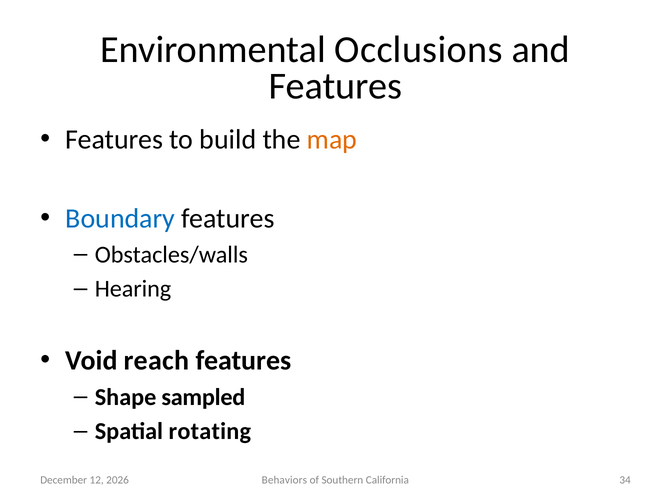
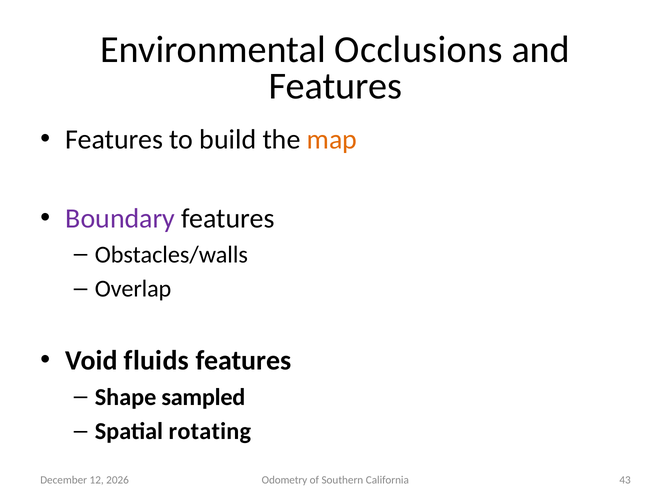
Boundary colour: blue -> purple (120, 219)
Hearing: Hearing -> Overlap (133, 289)
reach: reach -> fluids (156, 361)
Behaviors: Behaviors -> Odometry (284, 480)
34: 34 -> 43 (625, 480)
